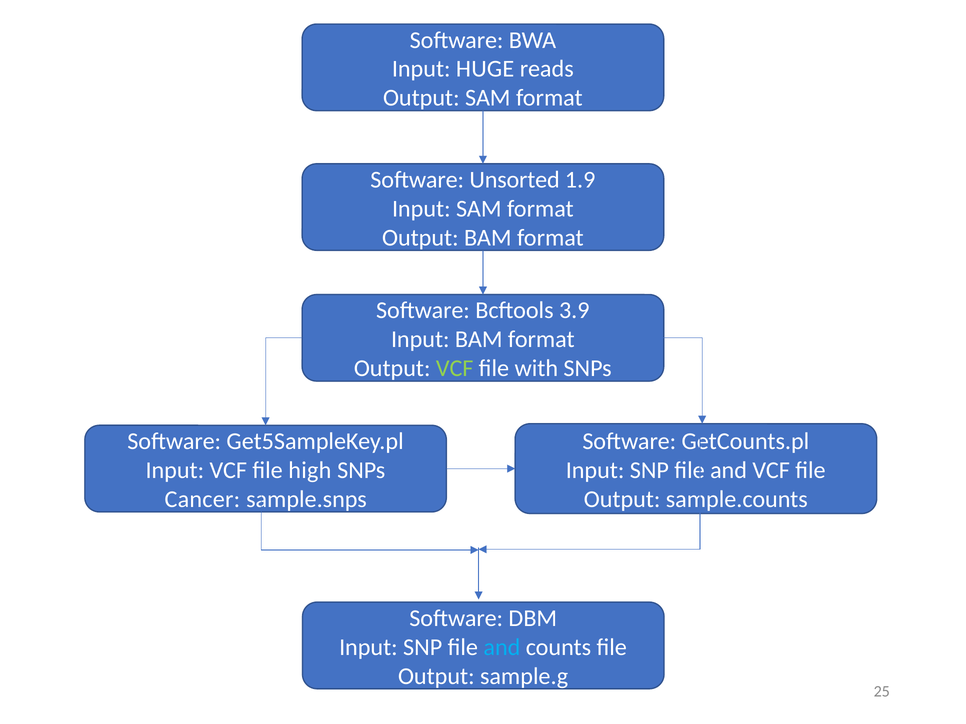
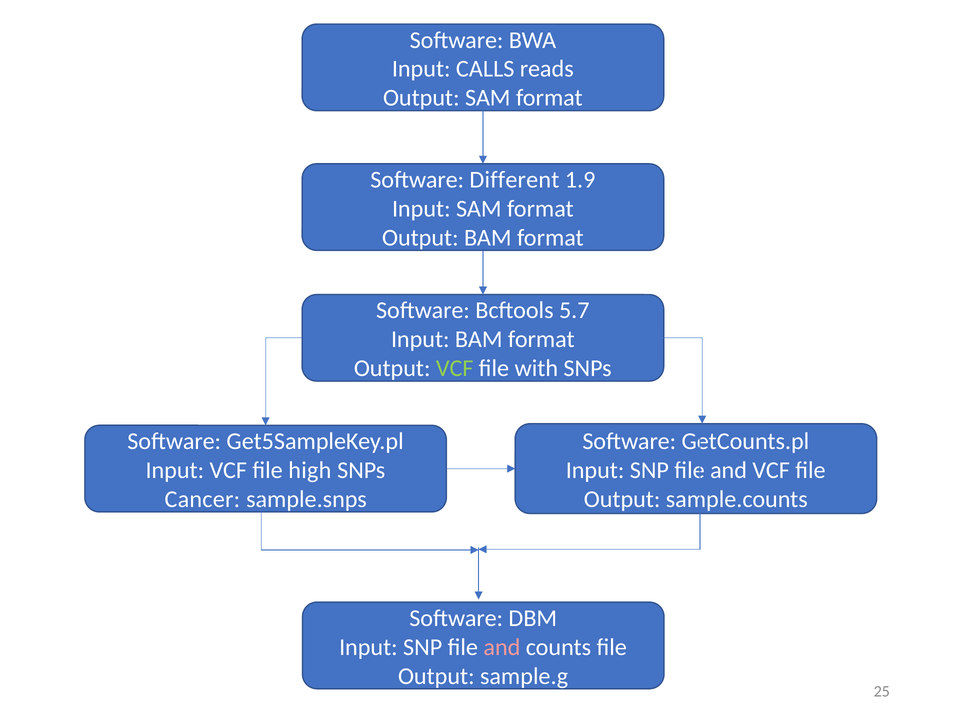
HUGE: HUGE -> CALLS (485, 69)
Unsorted: Unsorted -> Different (514, 180)
3.9: 3.9 -> 5.7 (574, 311)
and colour: light blue -> pink (502, 648)
